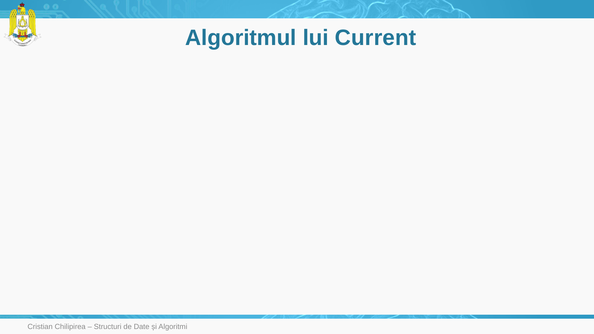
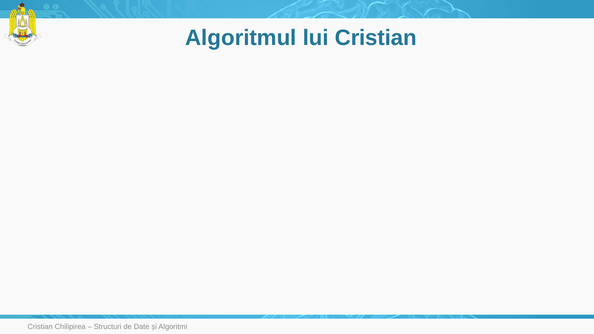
lui Current: Current -> Cristian (376, 38)
